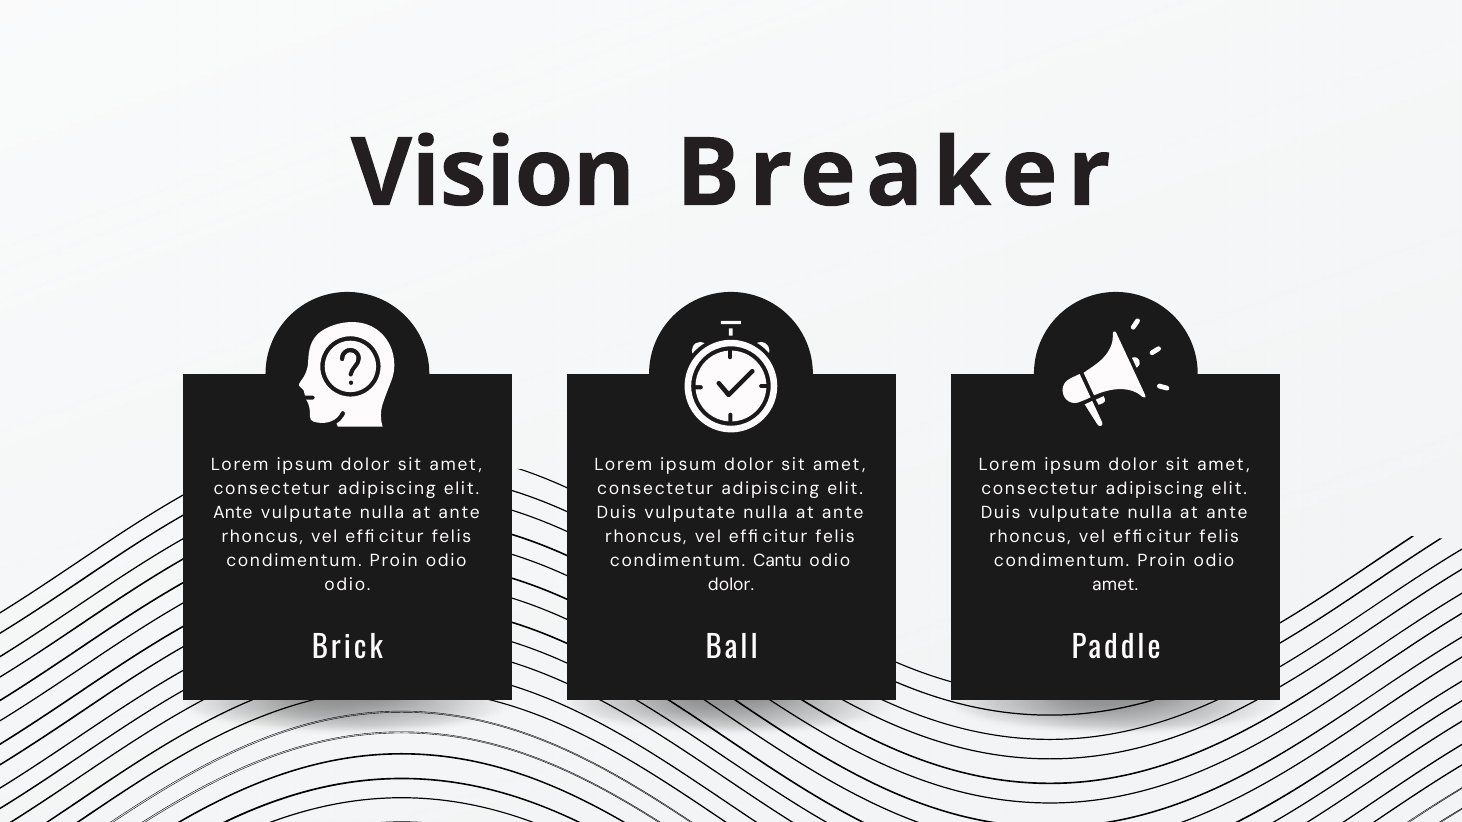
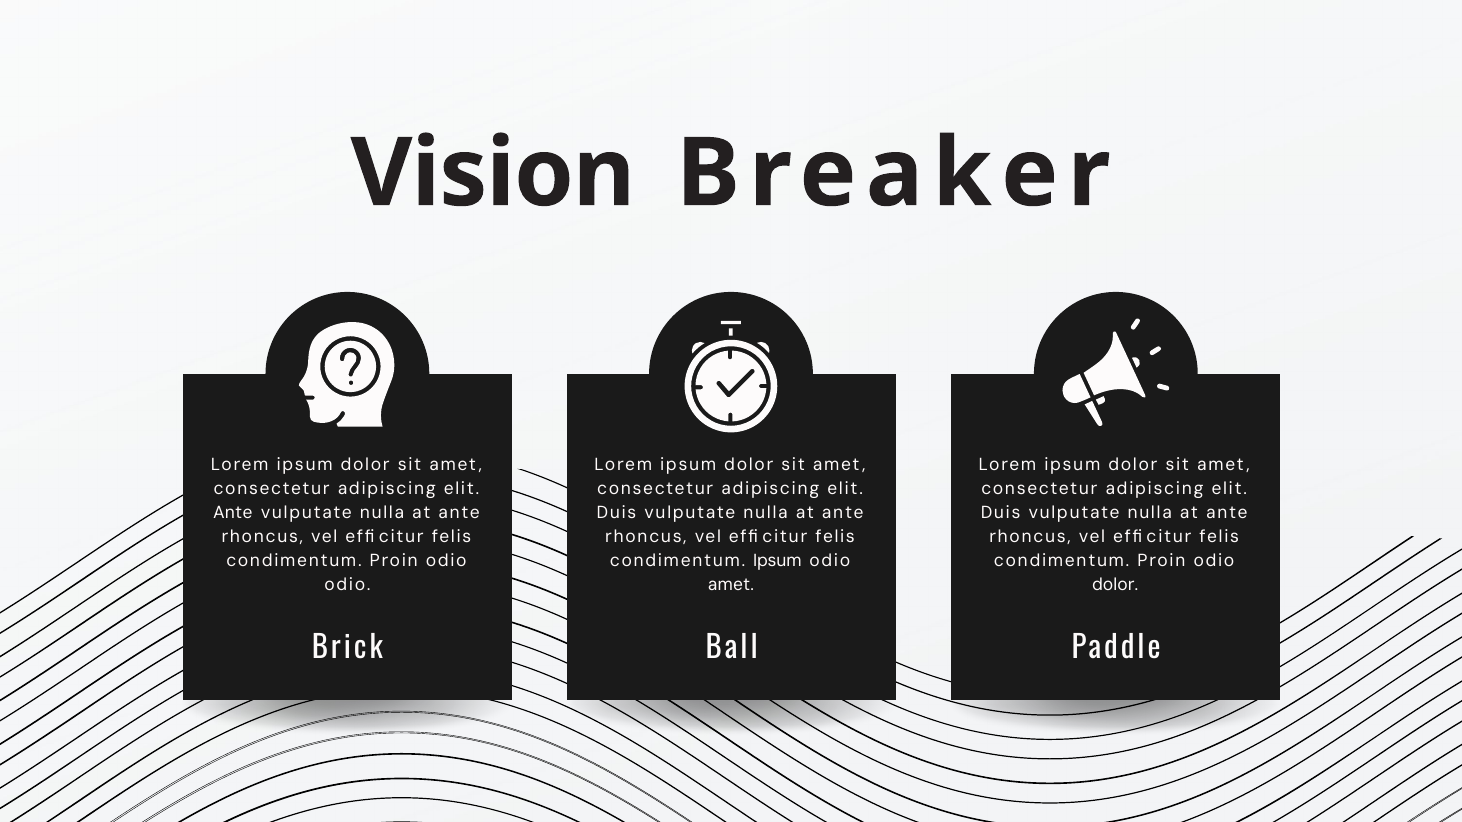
condimentum Cantu: Cantu -> Ipsum (777, 561)
dolor: dolor -> amet (731, 585)
amet: amet -> dolor (1115, 585)
